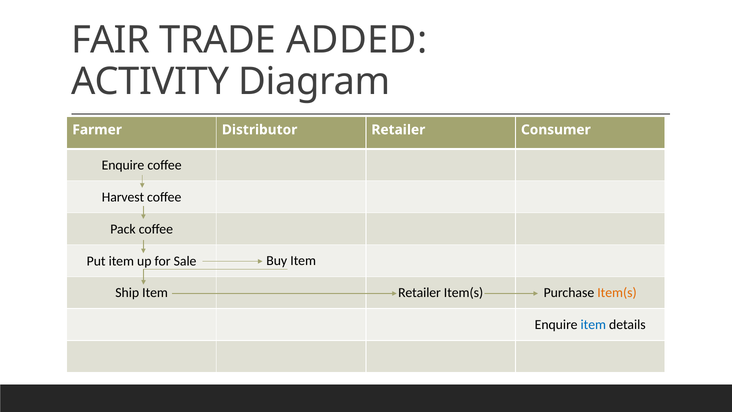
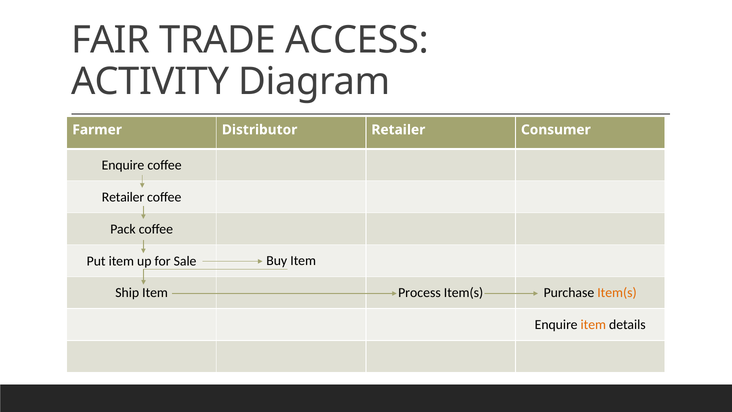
ADDED: ADDED -> ACCESS (357, 40)
Harvest: Harvest -> Retailer (123, 197)
Item Retailer: Retailer -> Process (419, 293)
item colour: blue -> orange (593, 325)
